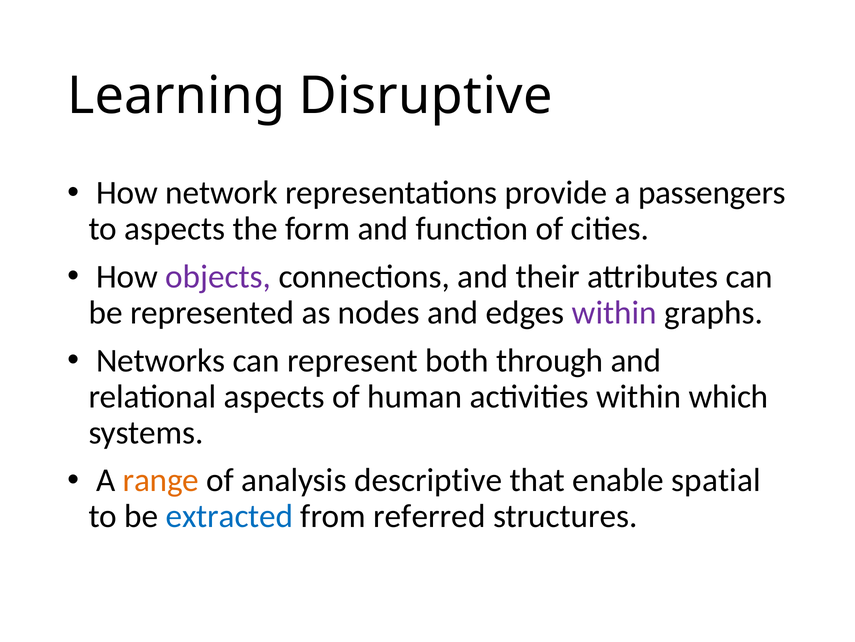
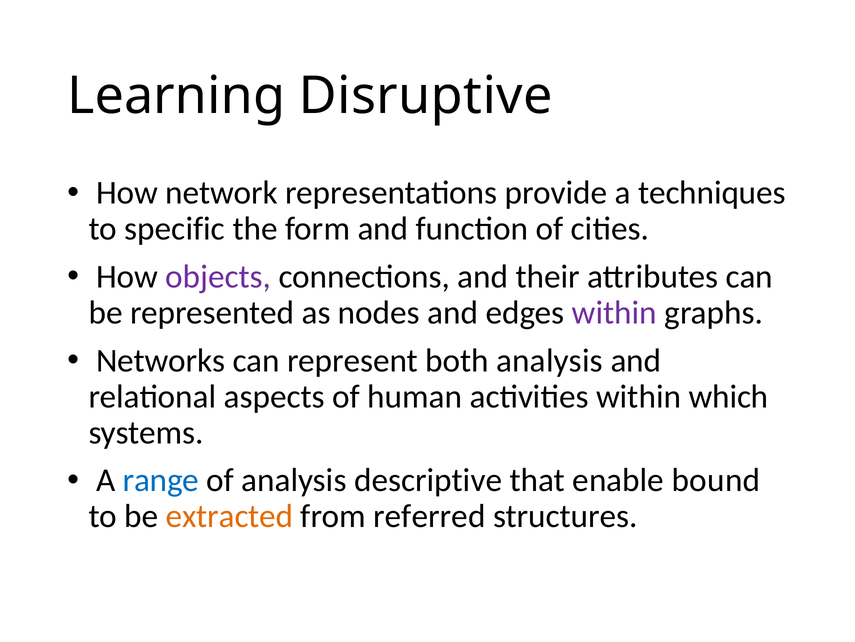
passengers: passengers -> techniques (712, 193)
to aspects: aspects -> specific (175, 229)
both through: through -> analysis (550, 360)
range colour: orange -> blue (161, 480)
spatial: spatial -> bound (716, 480)
extracted colour: blue -> orange (229, 516)
